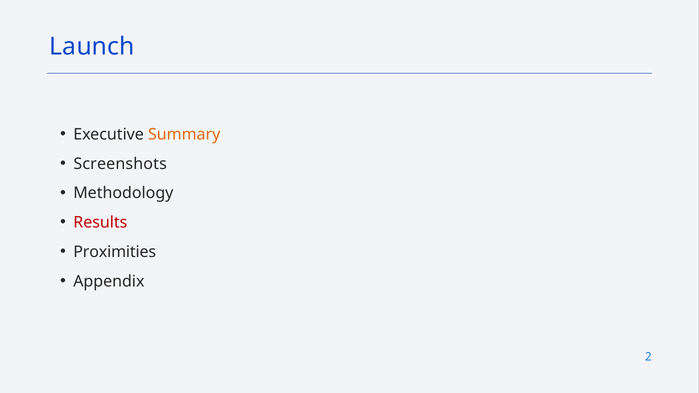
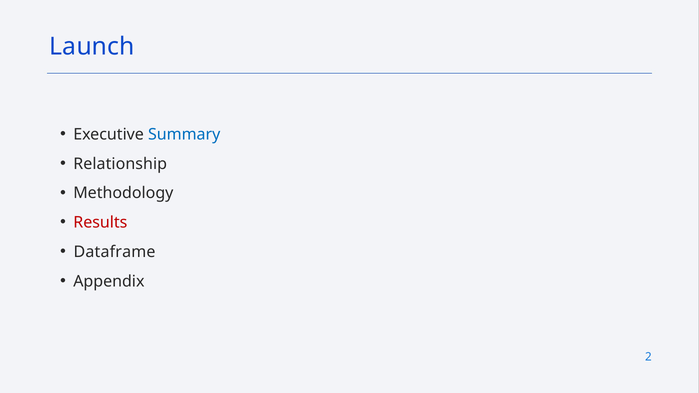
Summary colour: orange -> blue (184, 134)
Screenshots: Screenshots -> Relationship (120, 164)
Proximities: Proximities -> Dataframe (115, 252)
